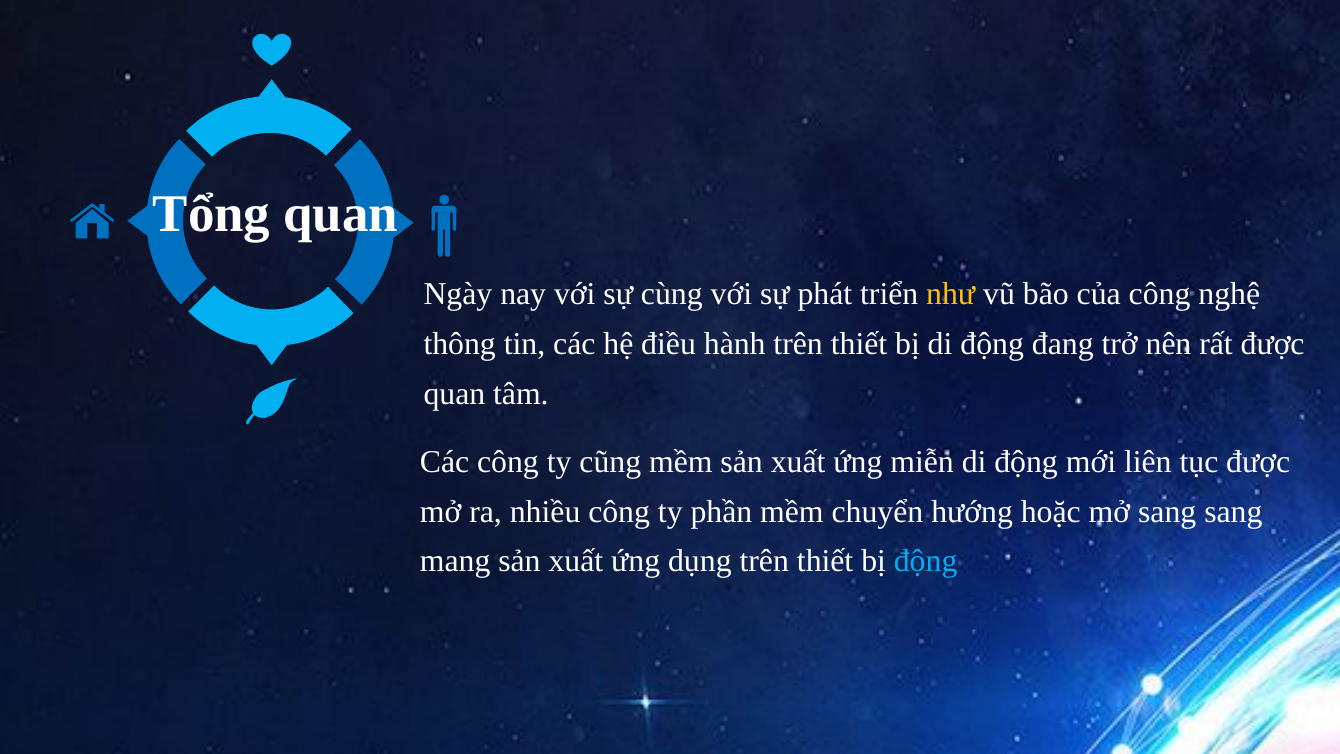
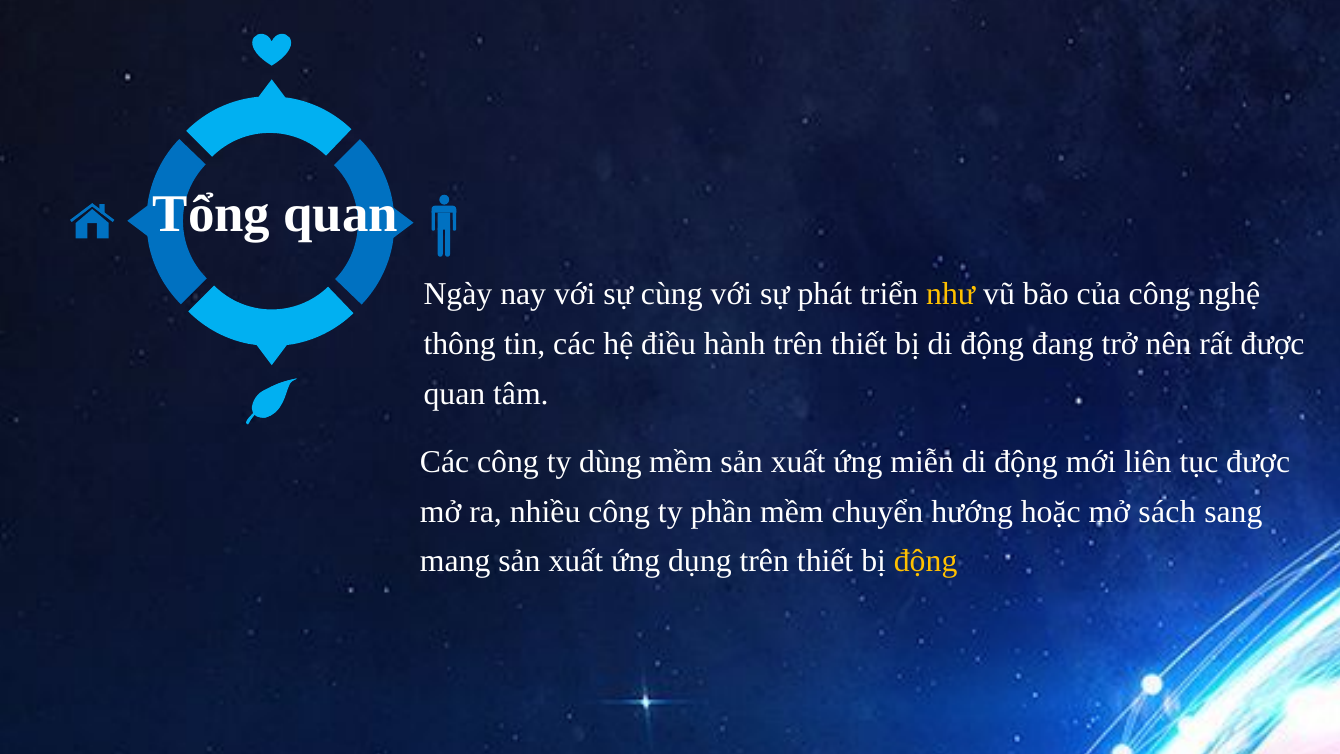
cũng: cũng -> dùng (611, 462)
mở sang: sang -> sách (1167, 512)
động colour: light blue -> yellow (926, 561)
